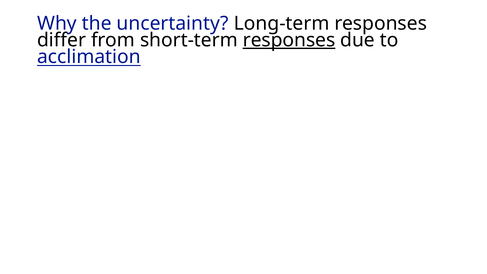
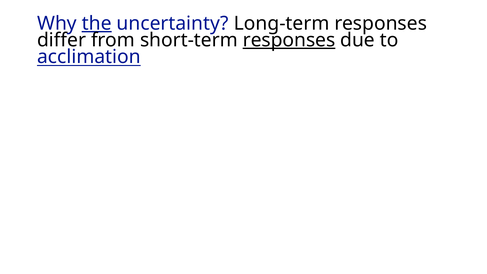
the underline: none -> present (97, 23)
